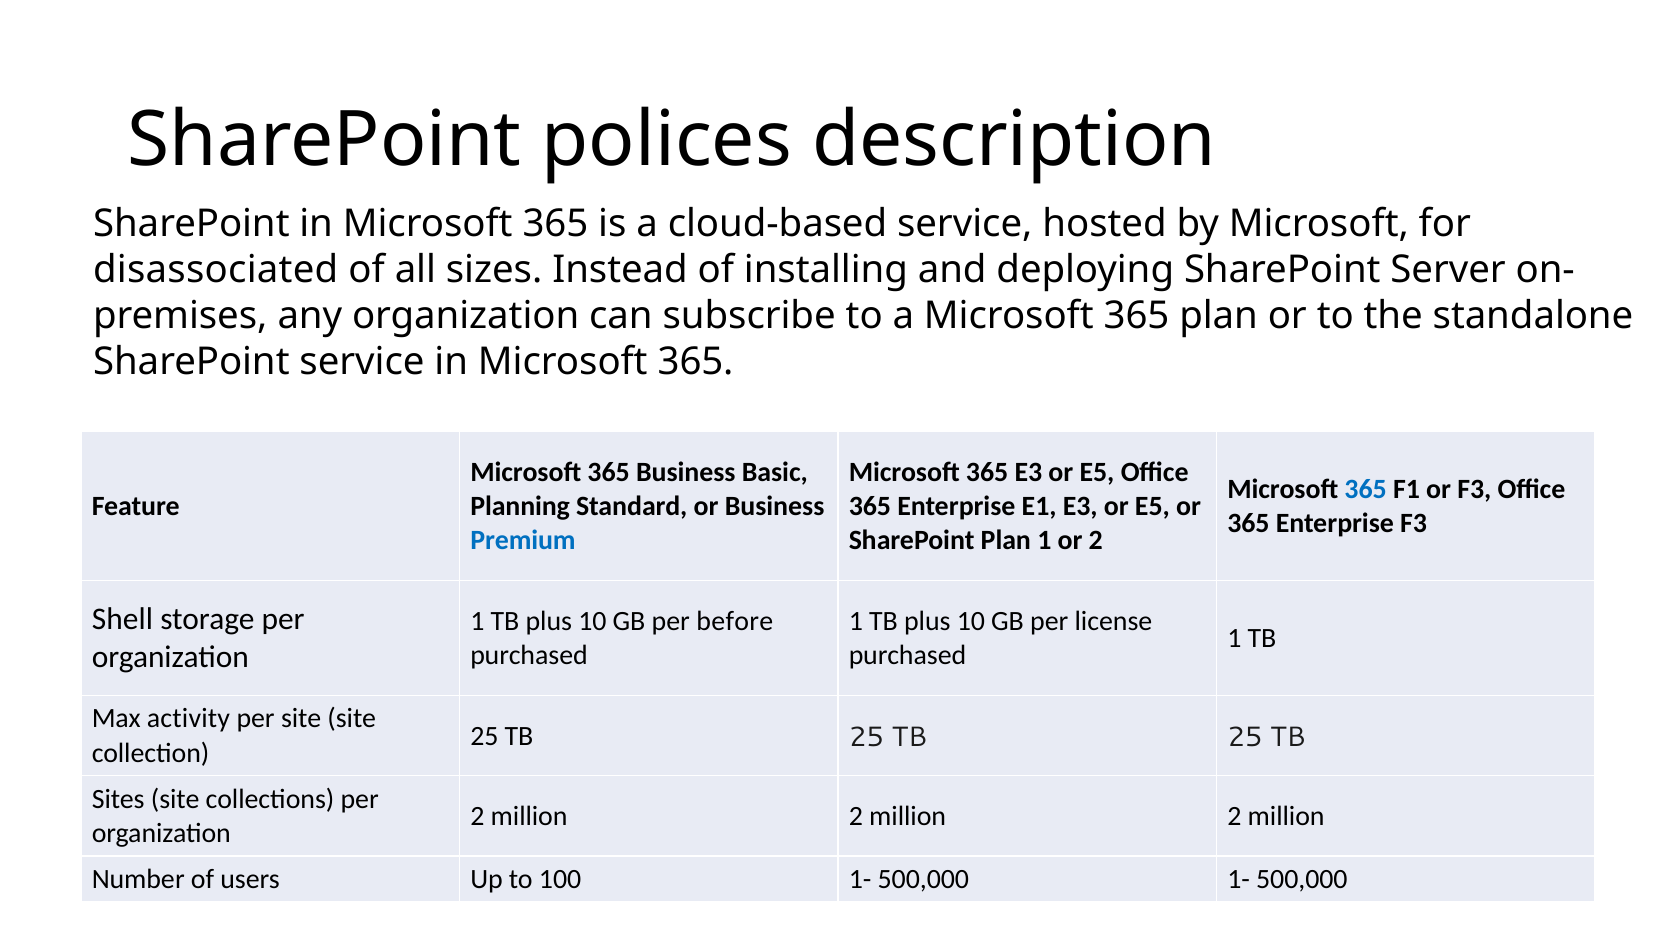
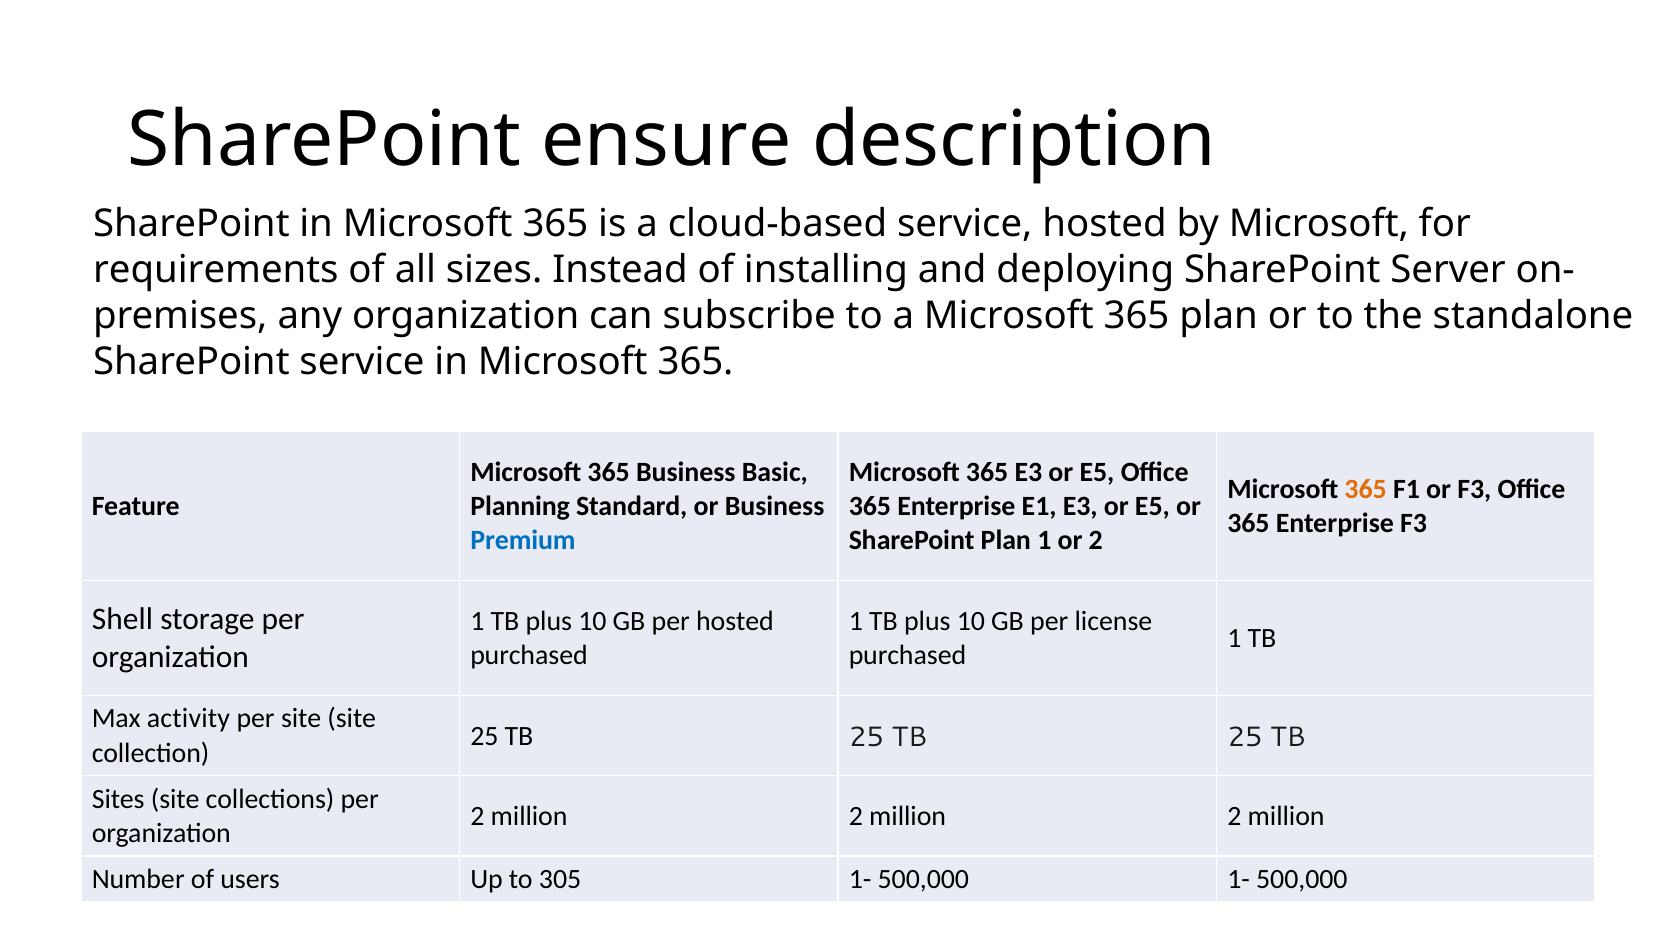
polices: polices -> ensure (667, 141)
disassociated: disassociated -> requirements (216, 270)
365 colour: blue -> orange (1366, 489)
per before: before -> hosted (735, 621)
100: 100 -> 305 (560, 879)
